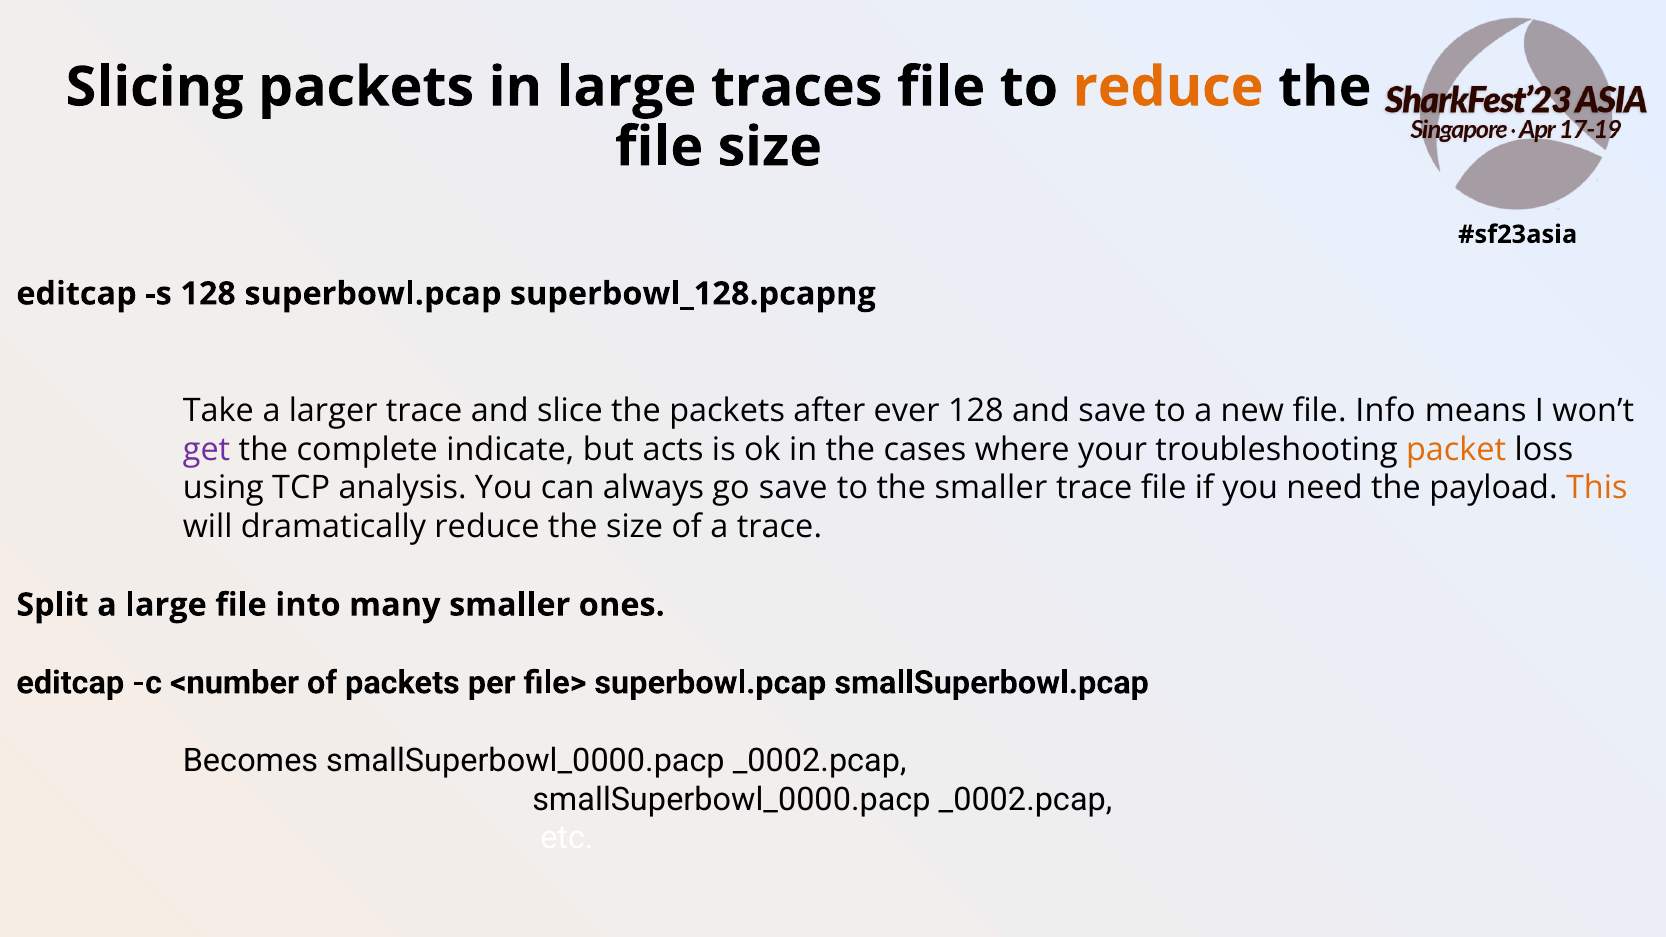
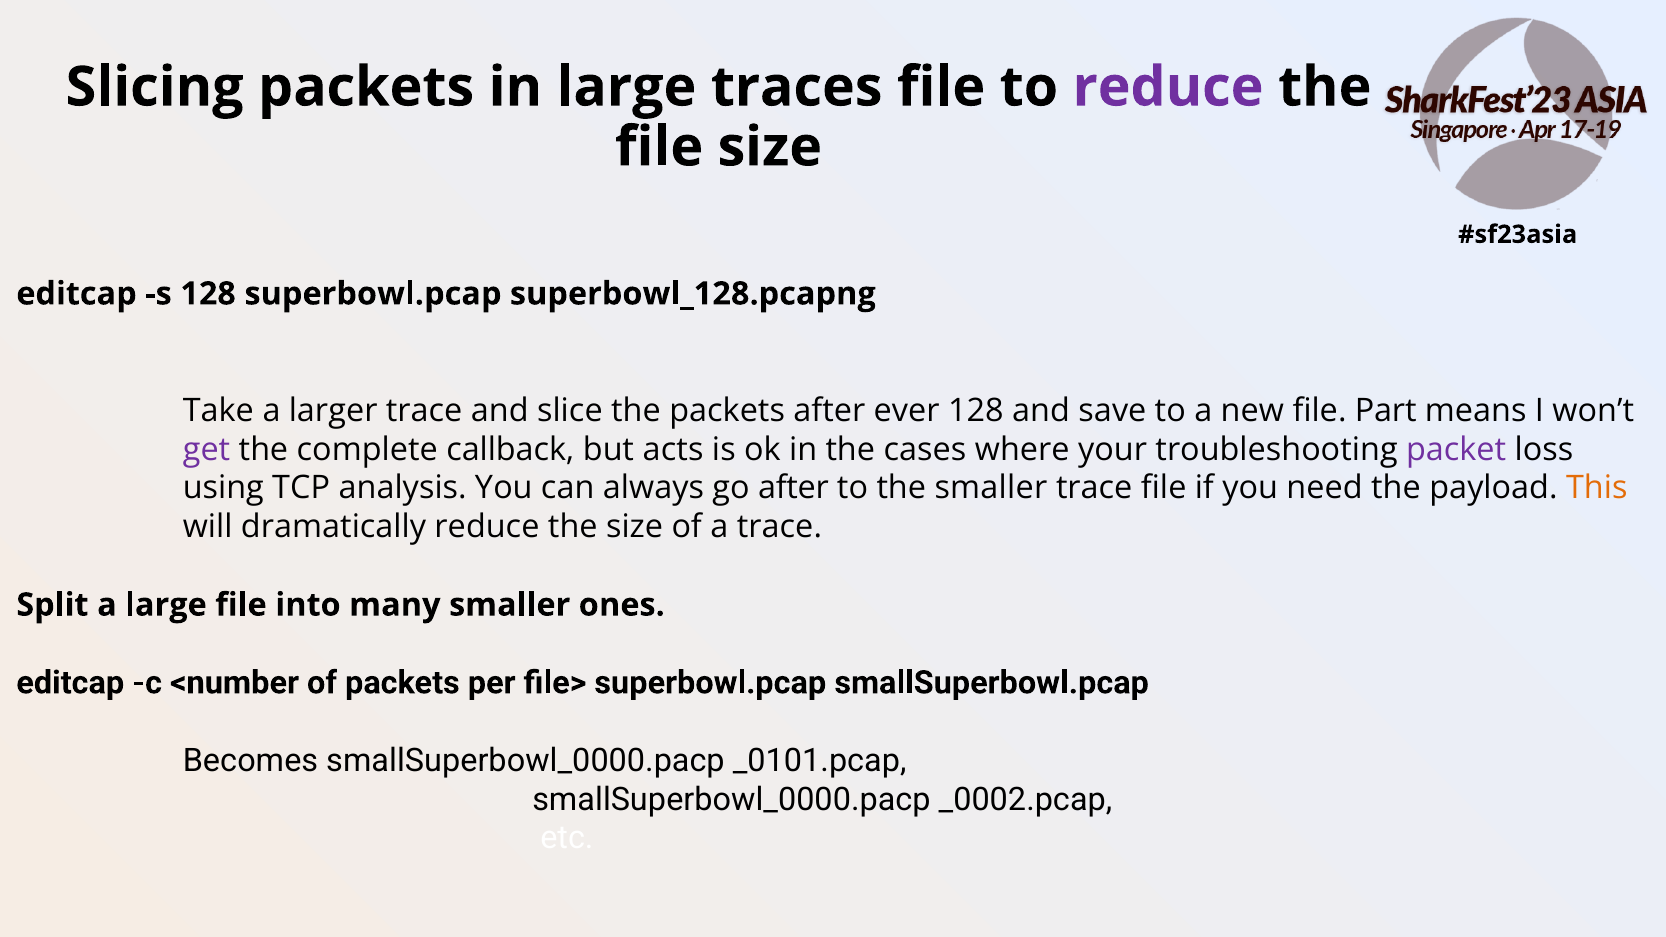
reduce colour: orange -> purple (1168, 87)
Info: Info -> Part (1386, 411)
indicate: indicate -> callback (510, 449)
packet colour: orange -> purple (1456, 449)
go save: save -> after (793, 488)
Becomes smallSuperbowl_0000.pacp _0002.pcap: _0002.pcap -> _0101.pcap (820, 761)
